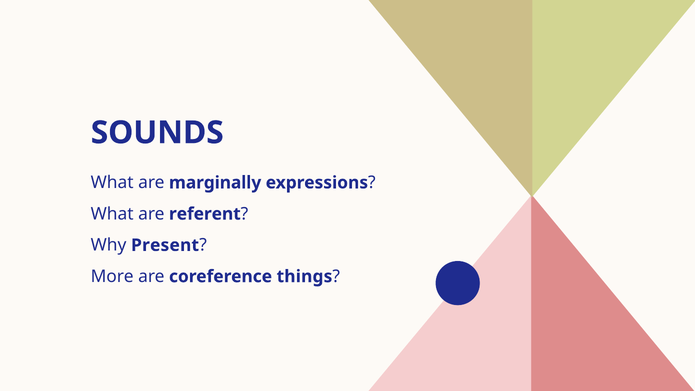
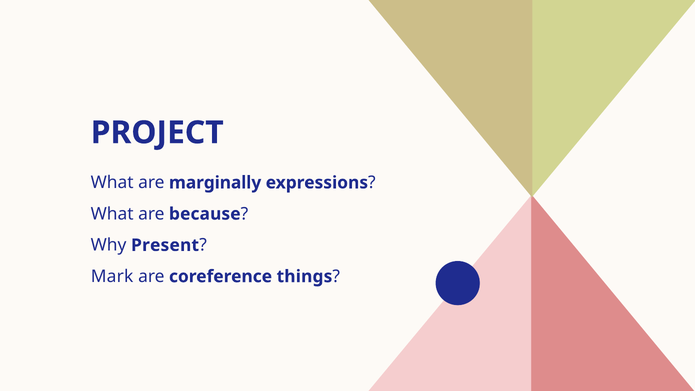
SOUNDS: SOUNDS -> PROJECT (157, 133)
referent: referent -> because (205, 214)
More: More -> Mark (112, 276)
